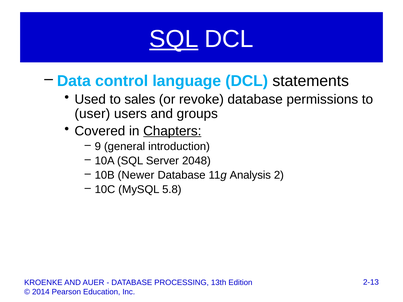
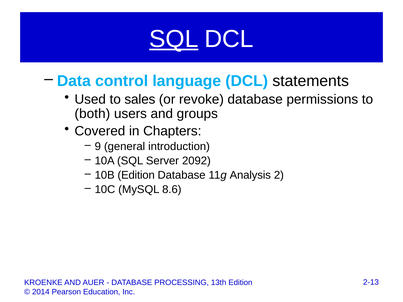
user: user -> both (92, 114)
Chapters underline: present -> none (172, 131)
2048: 2048 -> 2092 (196, 161)
10B Newer: Newer -> Edition (136, 175)
5.8: 5.8 -> 8.6 (172, 190)
